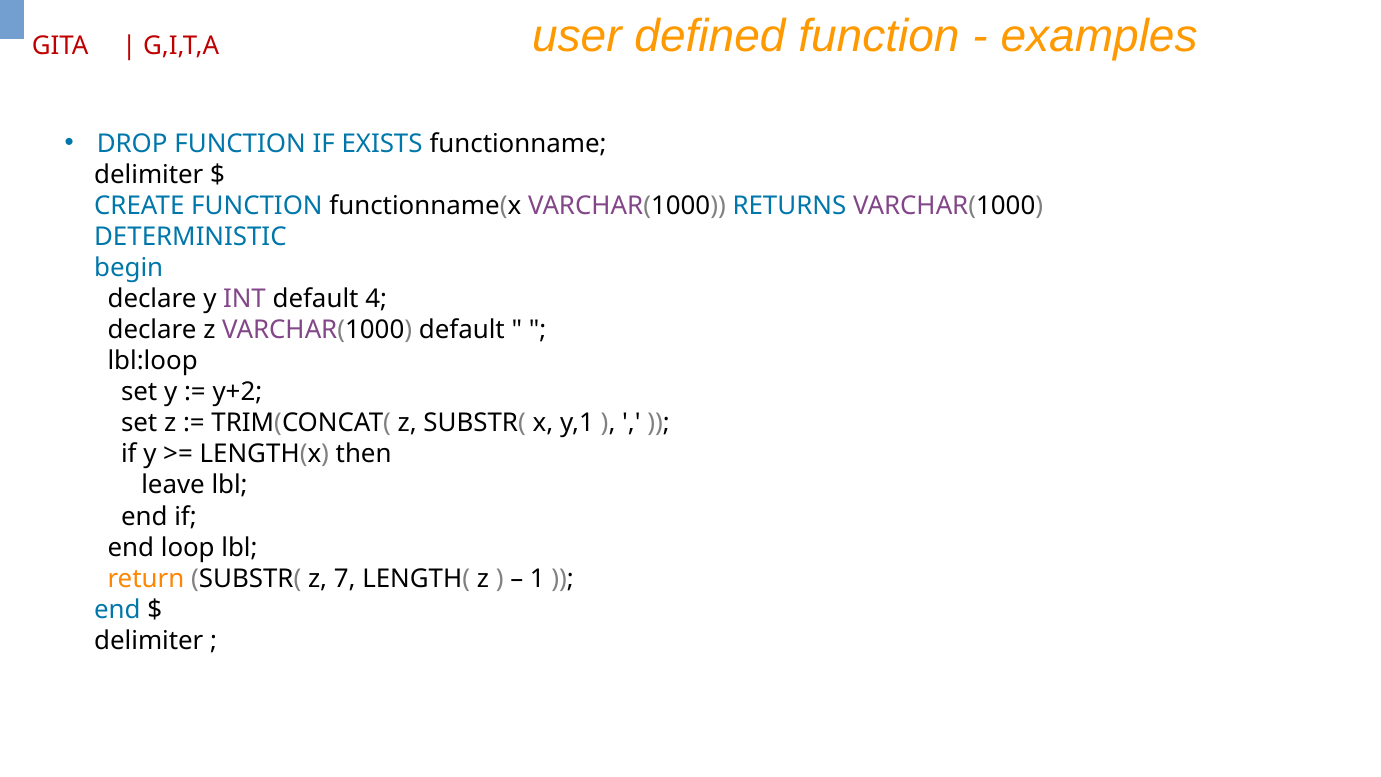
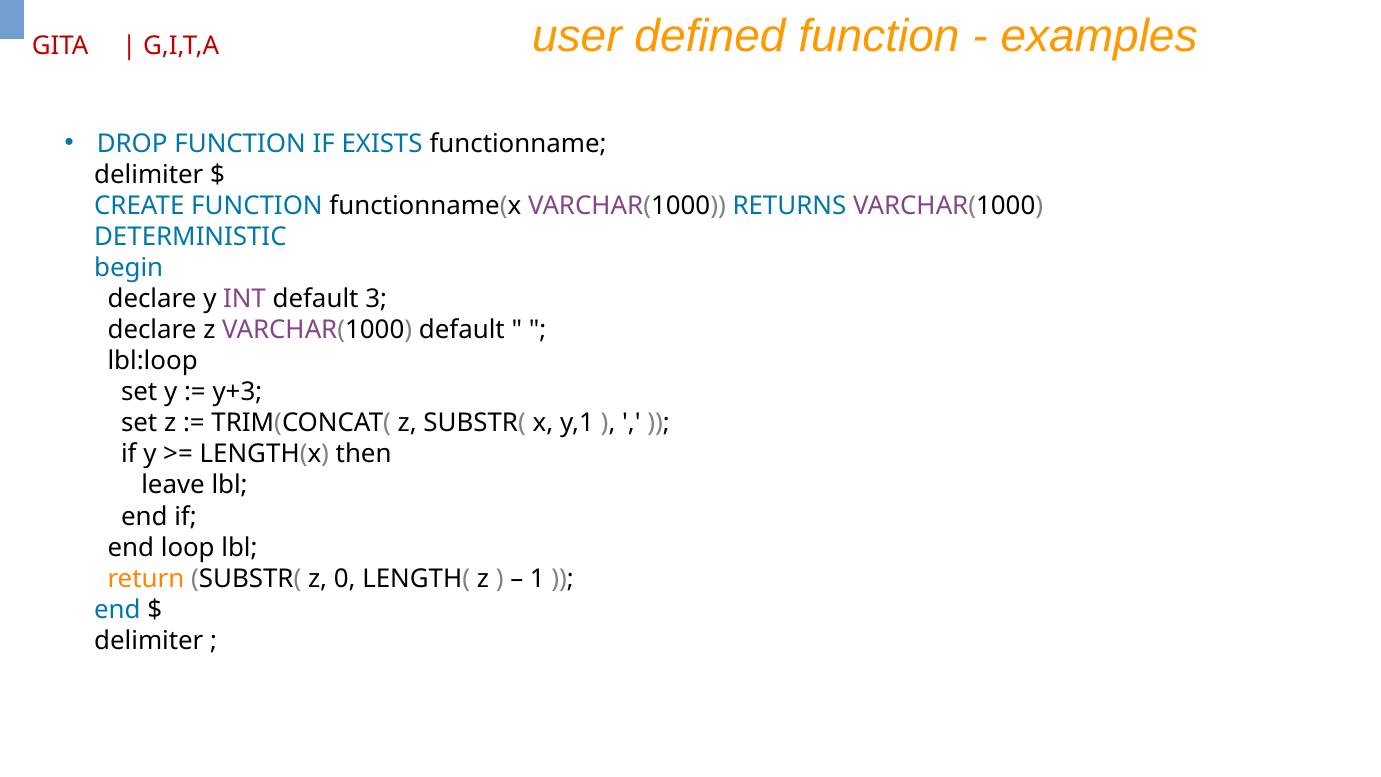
4: 4 -> 3 (376, 299)
y+2: y+2 -> y+3 (237, 392)
7: 7 -> 0 (345, 579)
